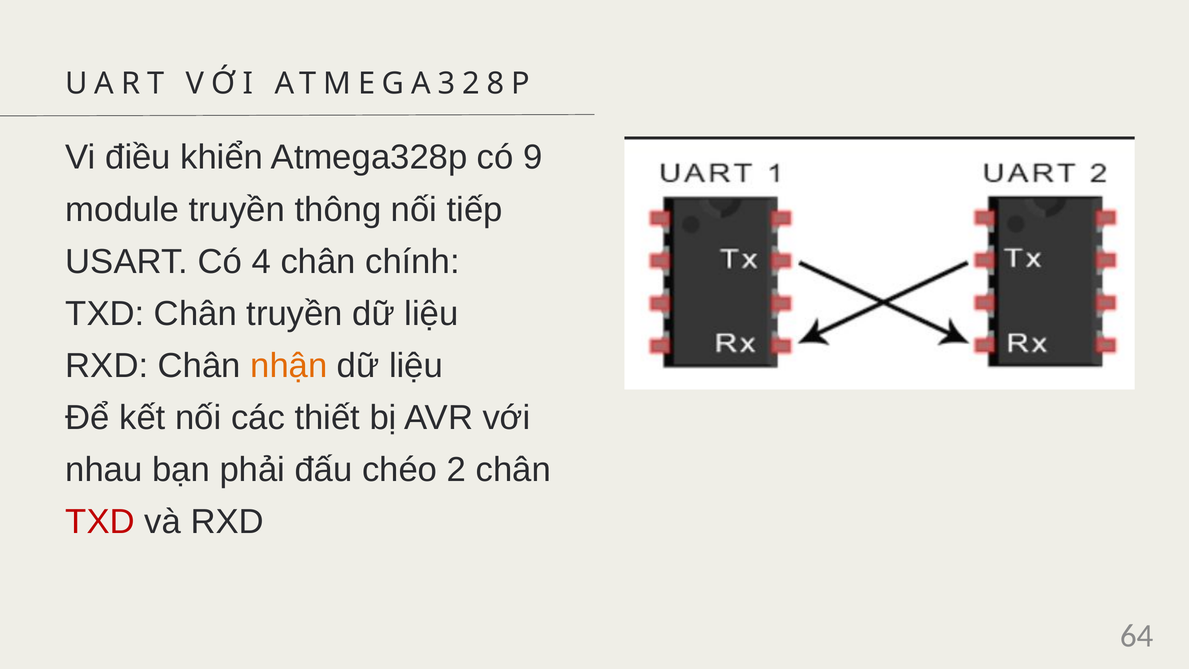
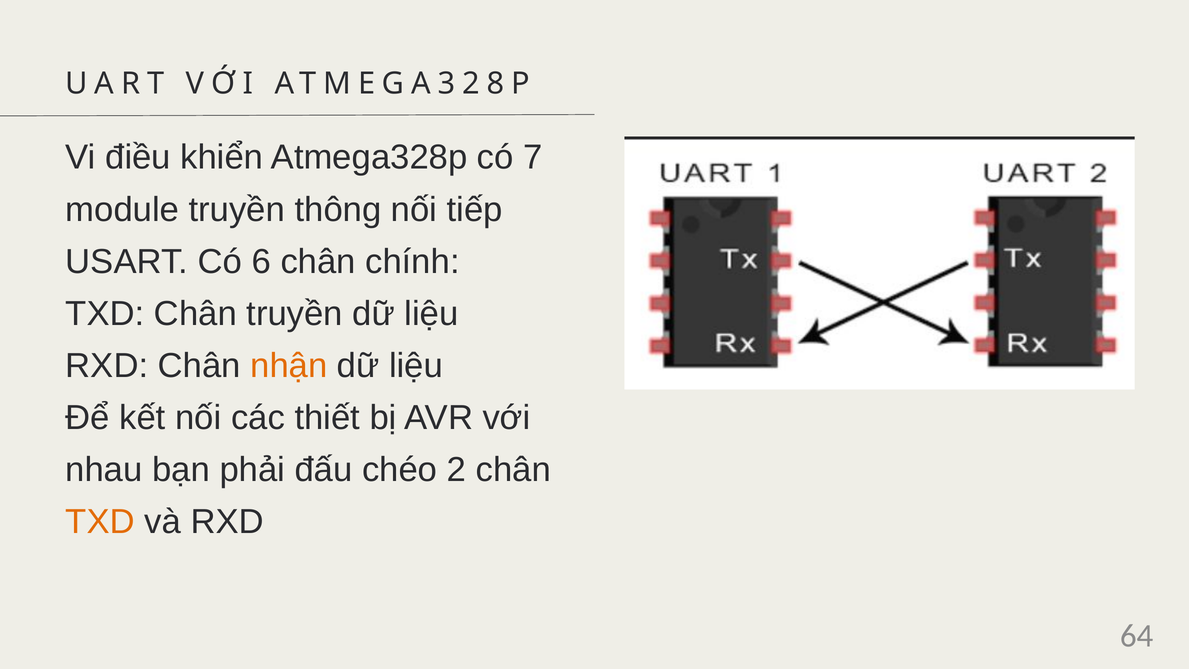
9: 9 -> 7 (533, 157)
4: 4 -> 6 (261, 262)
TXD colour: red -> orange (100, 522)
